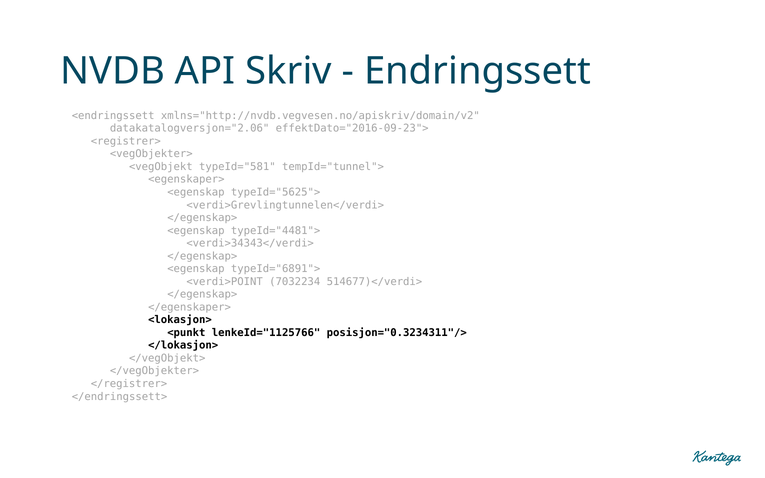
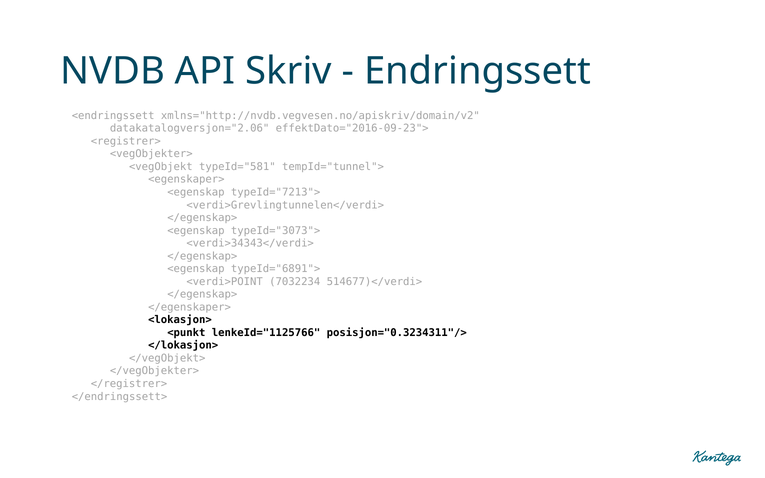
typeId="5625">: typeId="5625"> -> typeId="7213"> (276, 192)
typeId="4481">: typeId="4481"> -> typeId="3073"> (276, 231)
